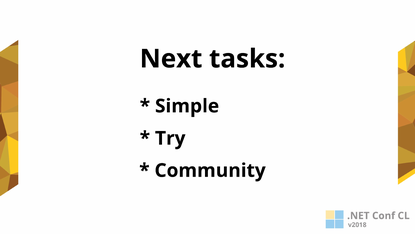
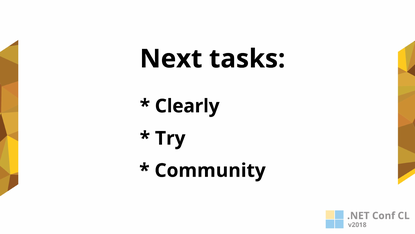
Simple: Simple -> Clearly (187, 106)
